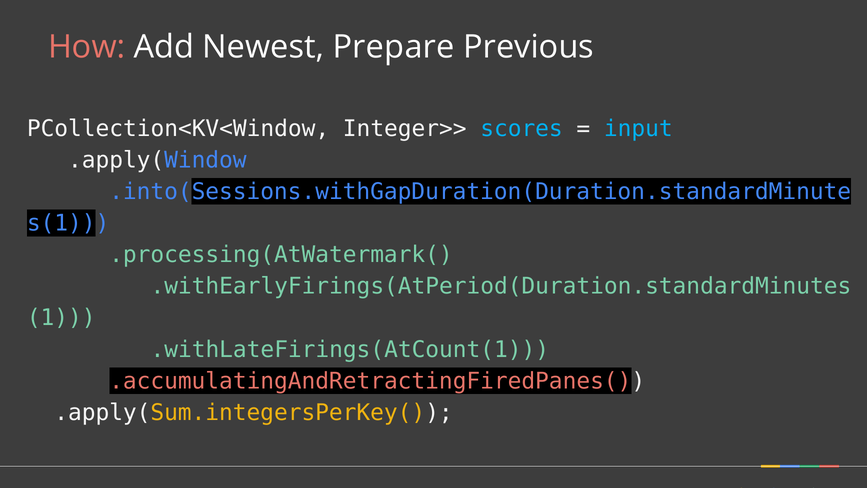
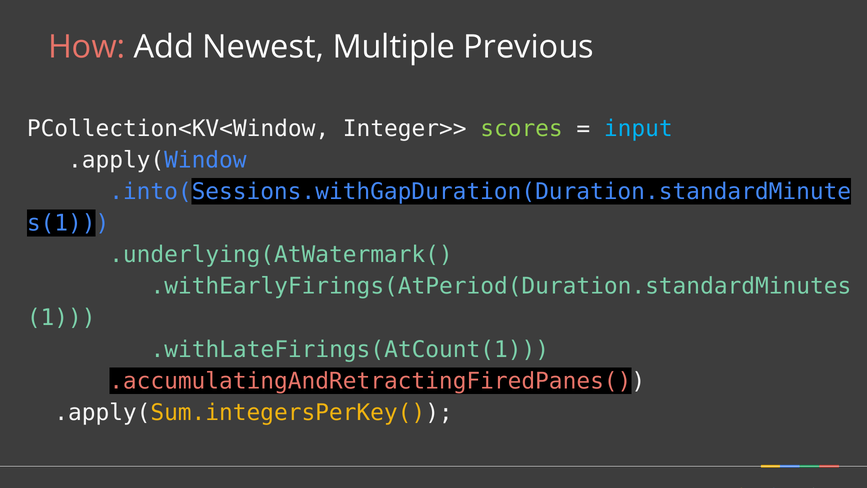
Prepare: Prepare -> Multiple (394, 47)
scores colour: light blue -> light green (522, 129)
.processing(AtWatermark(: .processing(AtWatermark( -> .underlying(AtWatermark( (281, 255)
